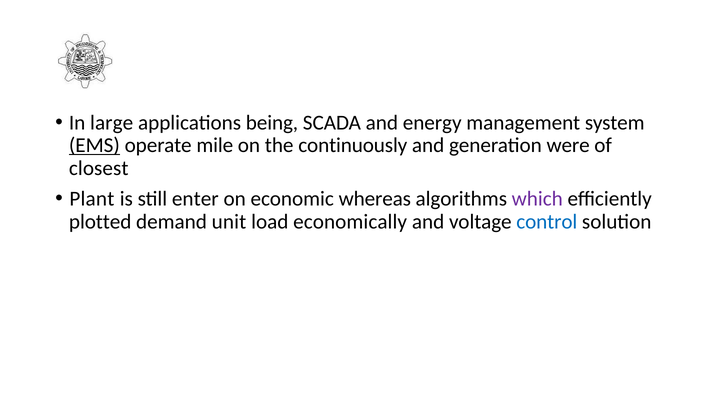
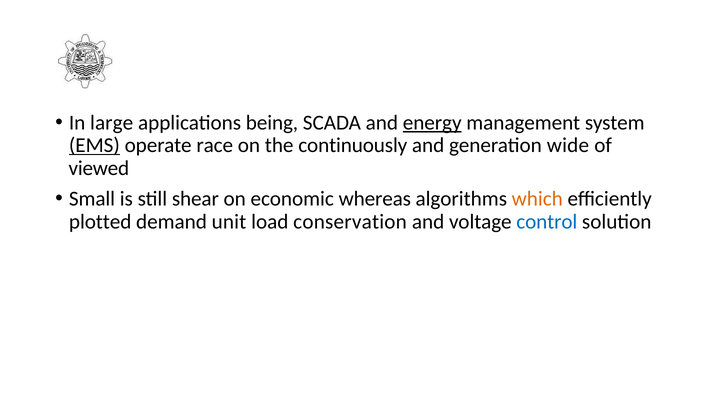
energy underline: none -> present (432, 123)
mile: mile -> race (215, 146)
were: were -> wide (568, 146)
closest: closest -> viewed (99, 168)
Plant: Plant -> Small (92, 199)
enter: enter -> shear (195, 199)
which colour: purple -> orange (537, 199)
economically: economically -> conservation (350, 222)
